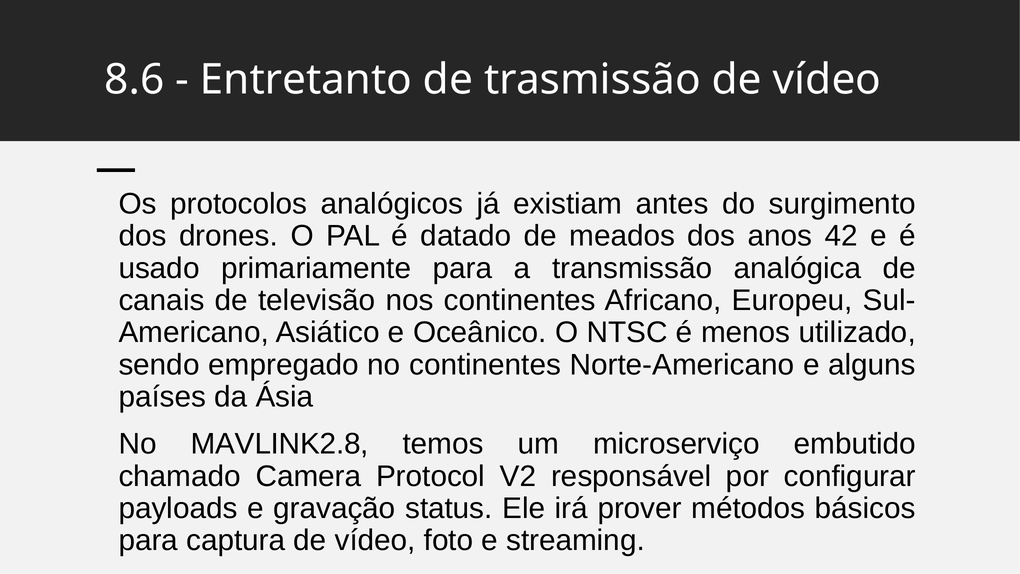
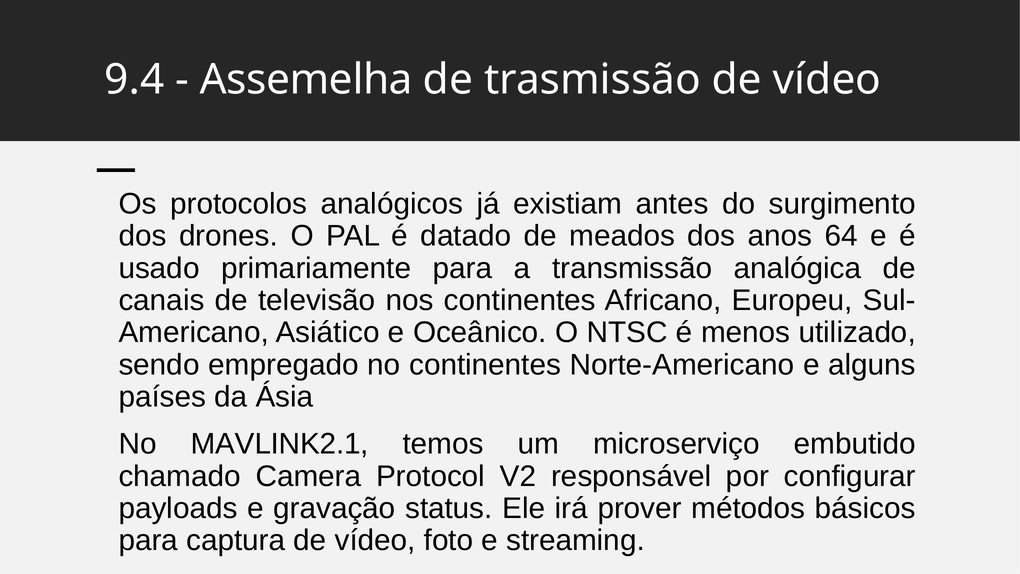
8.6: 8.6 -> 9.4 (134, 80)
Entretanto: Entretanto -> Assemelha (306, 80)
42: 42 -> 64 (841, 236)
MAVLINK2.8: MAVLINK2.8 -> MAVLINK2.1 (280, 444)
